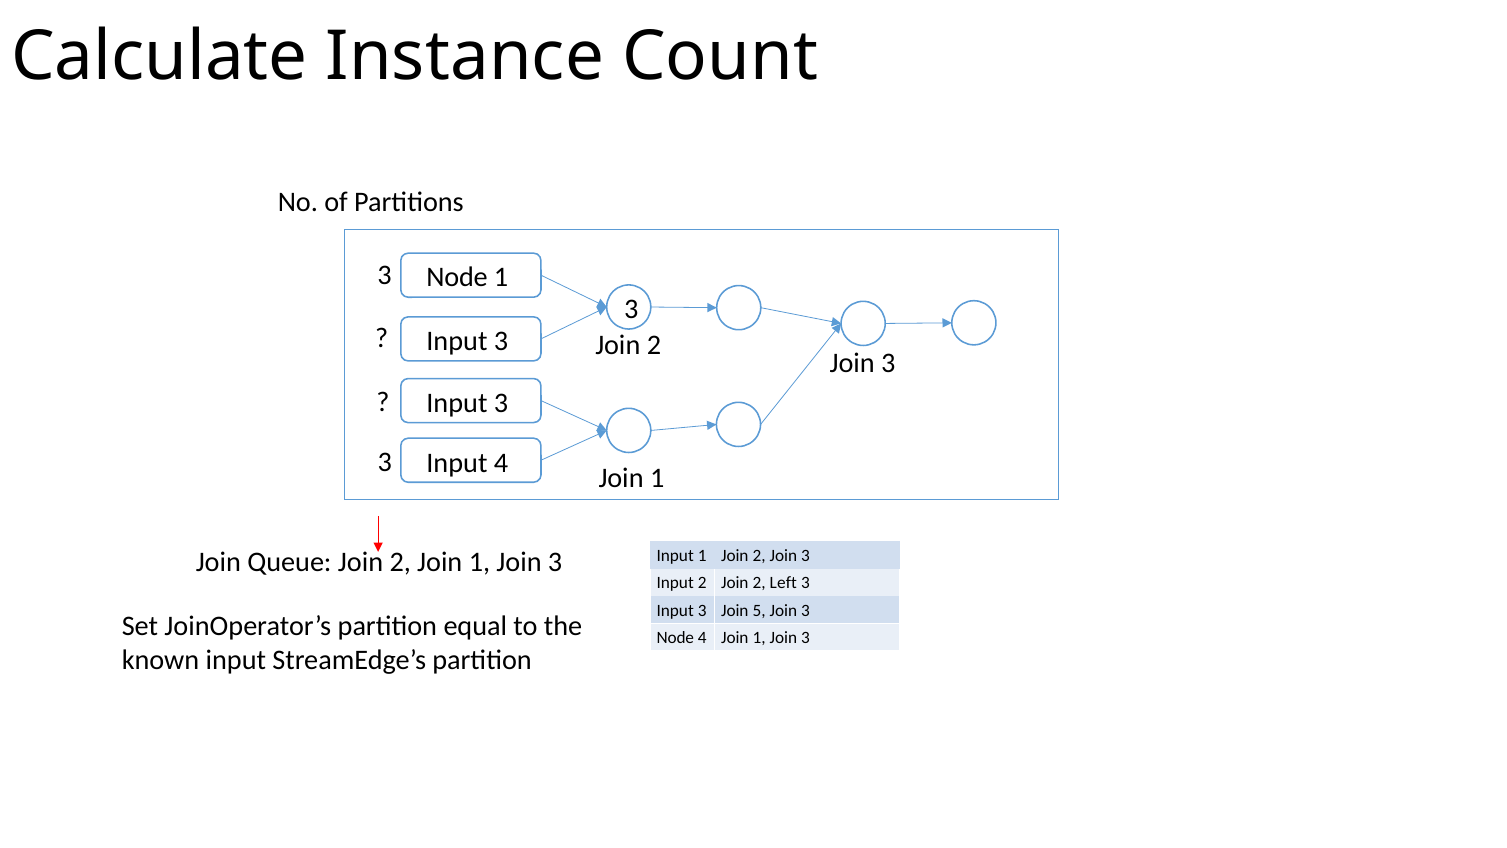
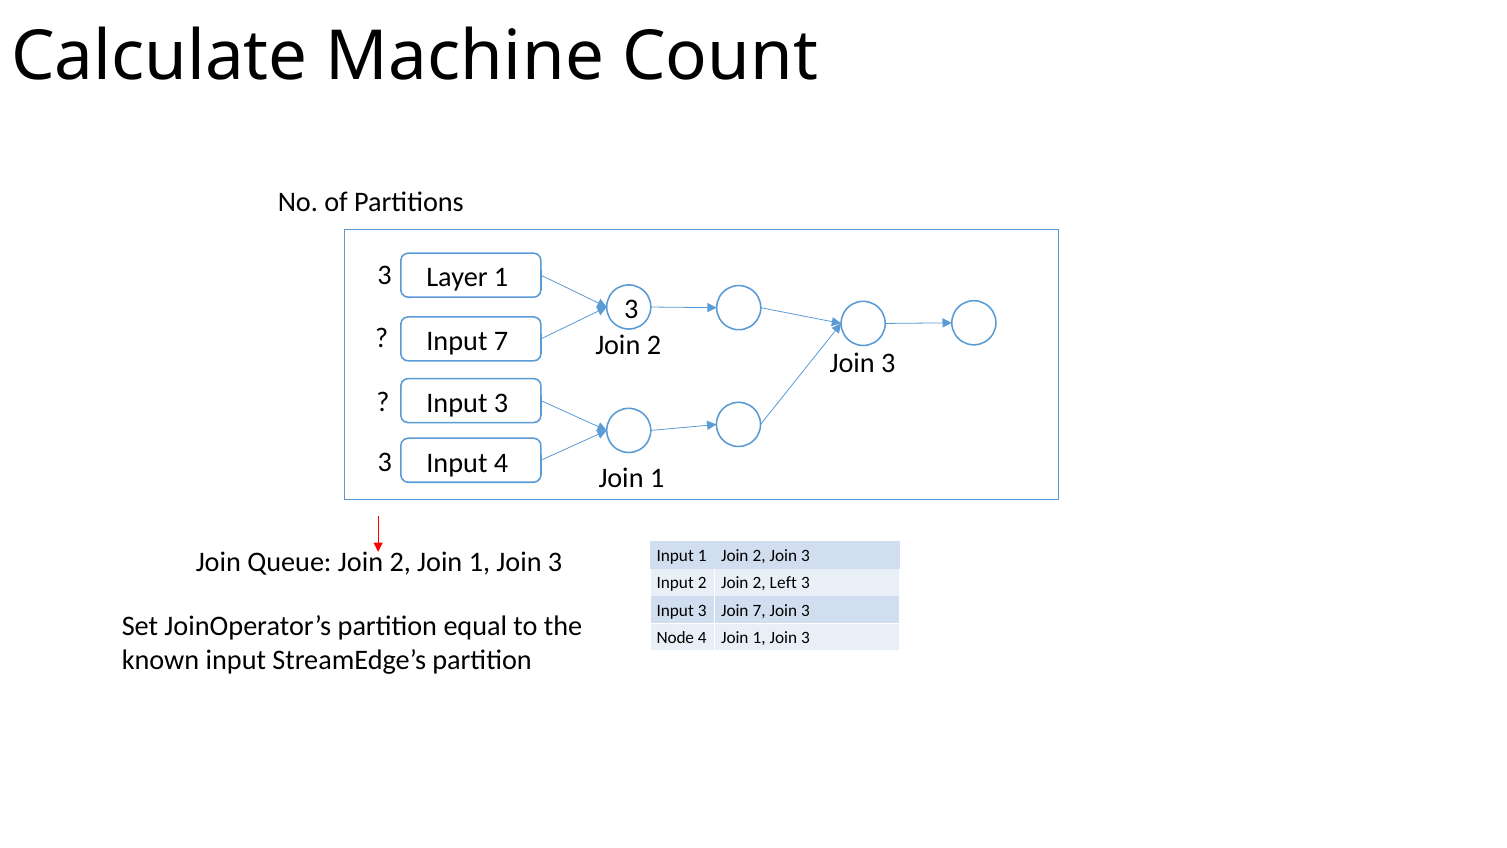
Instance: Instance -> Machine (465, 57)
Node: Node -> Layer (457, 278)
3: 3 -> 7 (501, 341)
Join 5: 5 -> 7 (759, 610)
